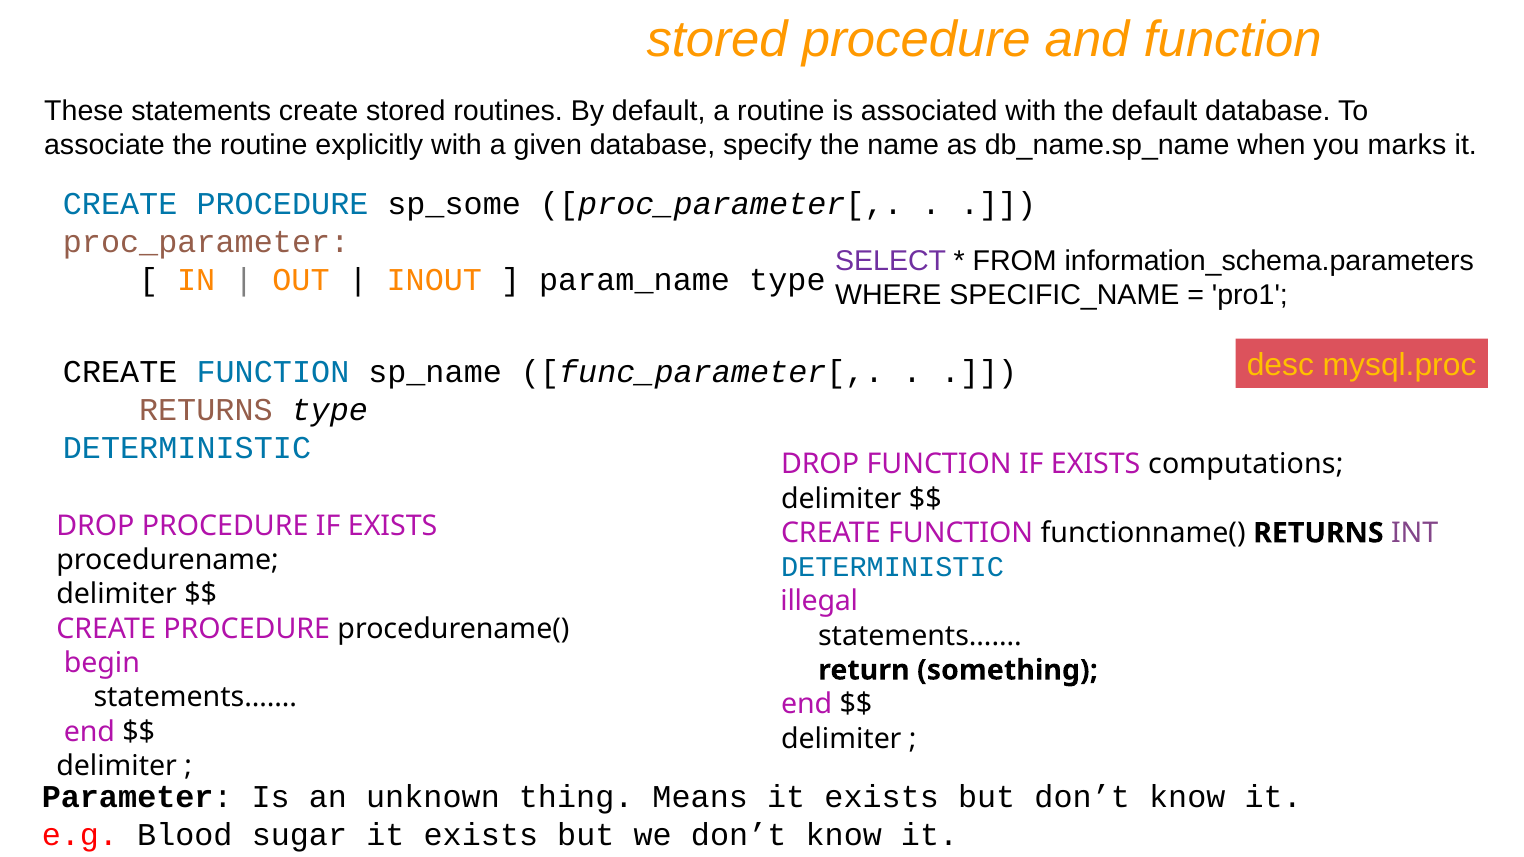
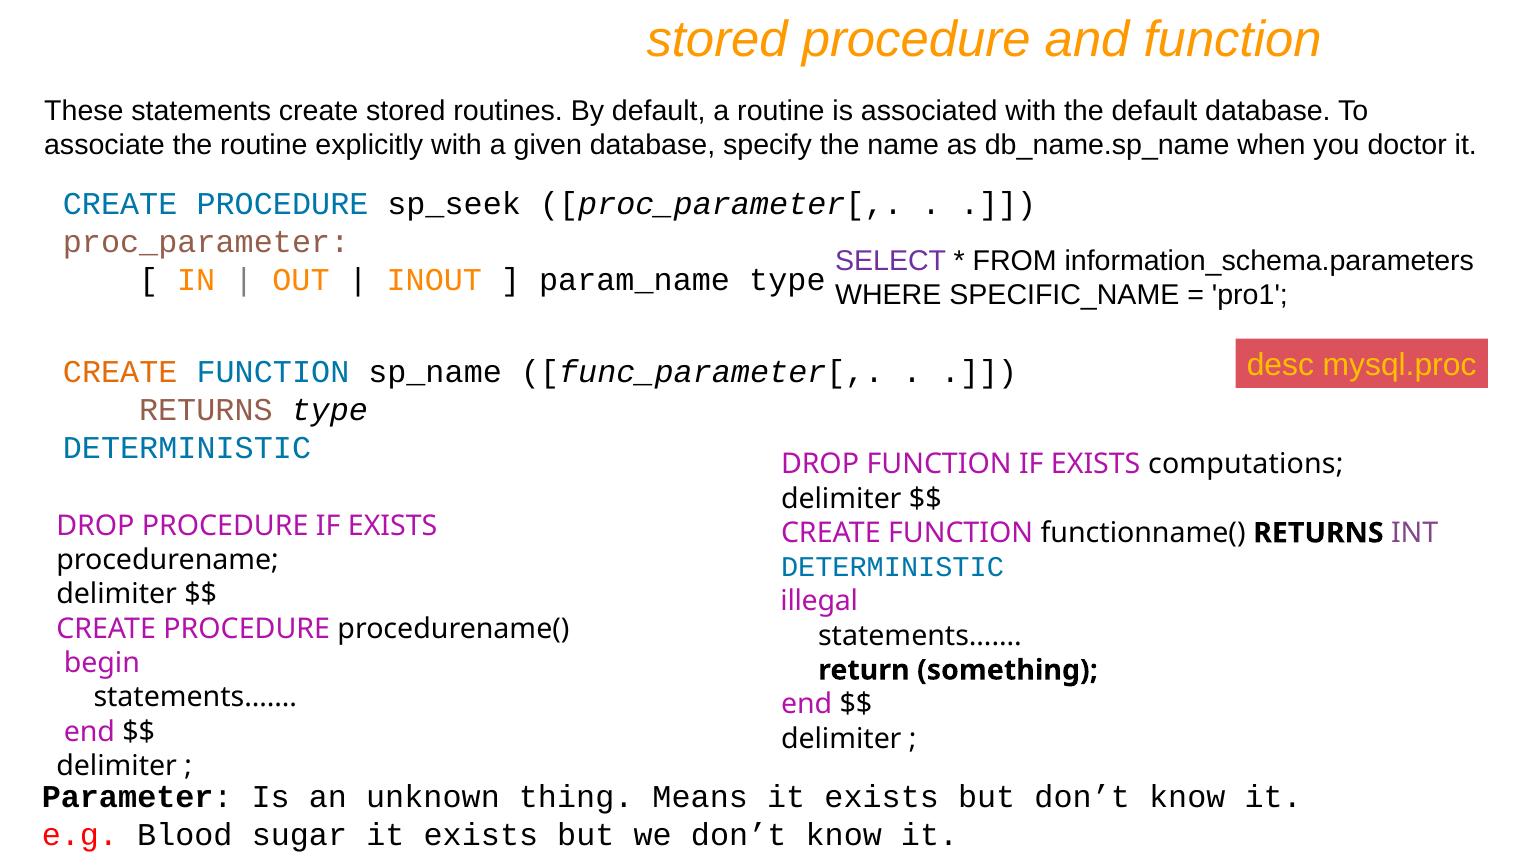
marks: marks -> doctor (1407, 146)
sp_some: sp_some -> sp_seek (454, 204)
CREATE colour: black -> orange (120, 372)
